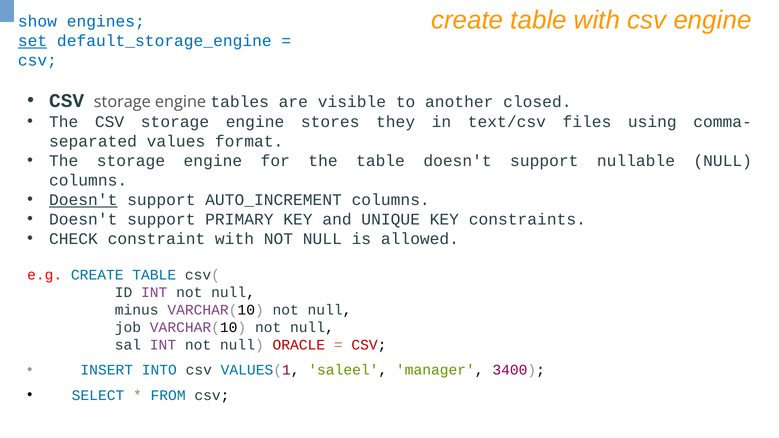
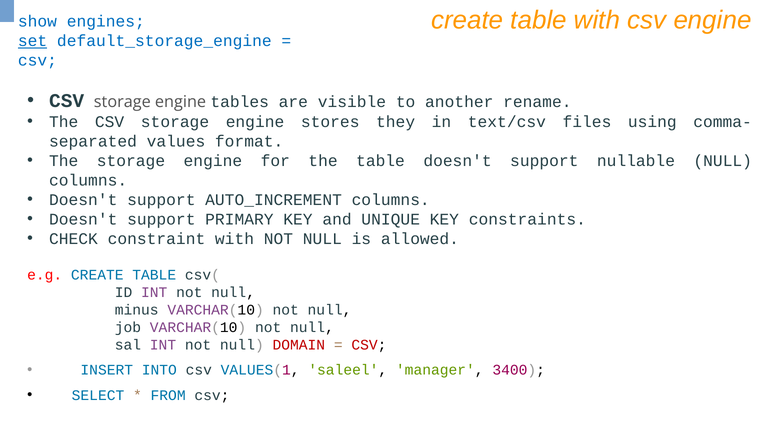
closed: closed -> rename (537, 102)
Doesn't underline: present -> none (83, 200)
ORACLE: ORACLE -> DOMAIN (299, 345)
